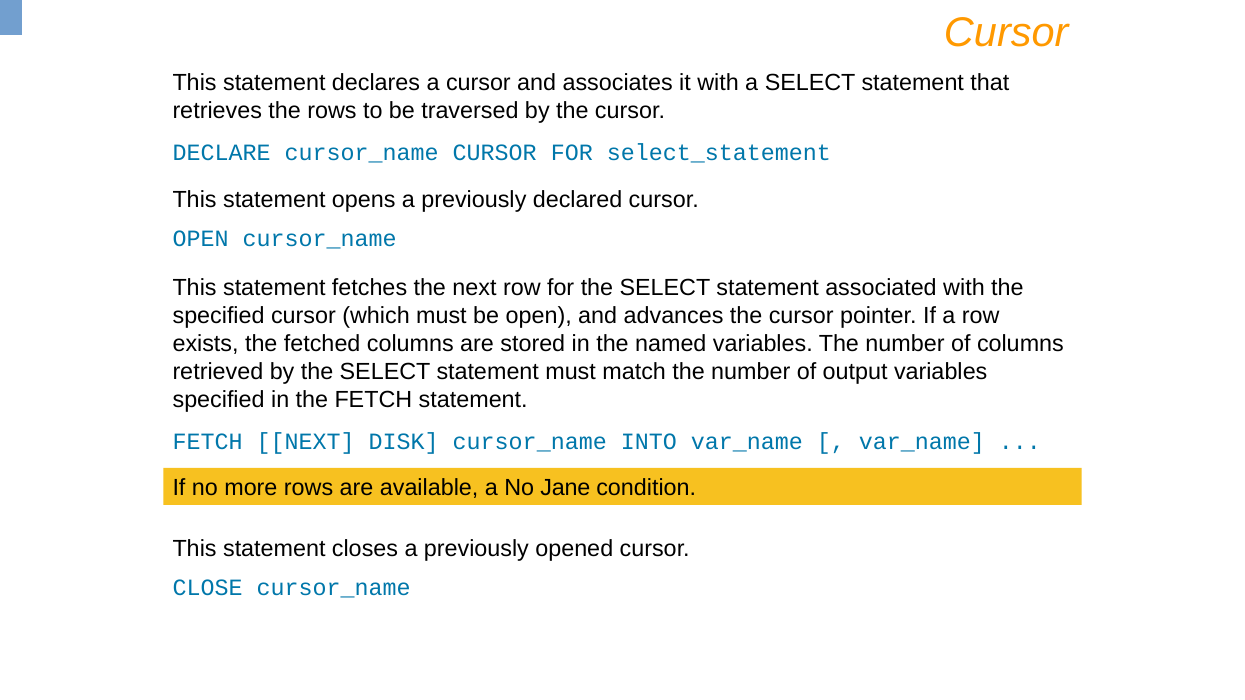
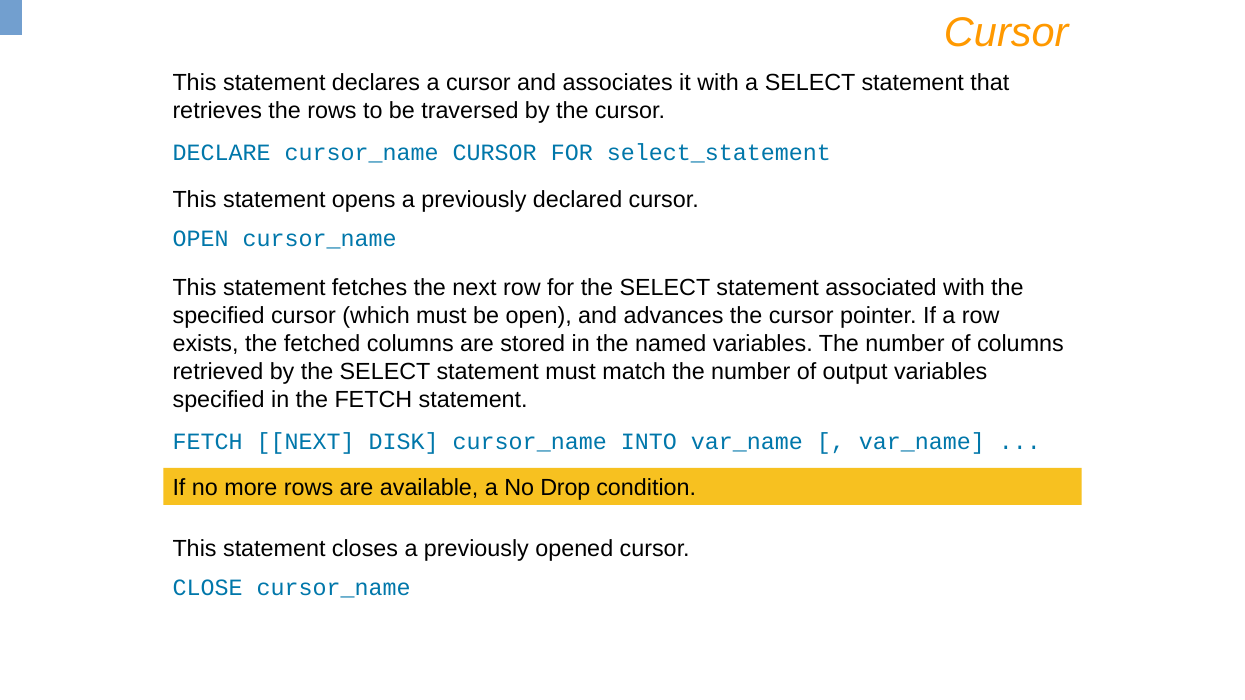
Jane: Jane -> Drop (565, 488)
